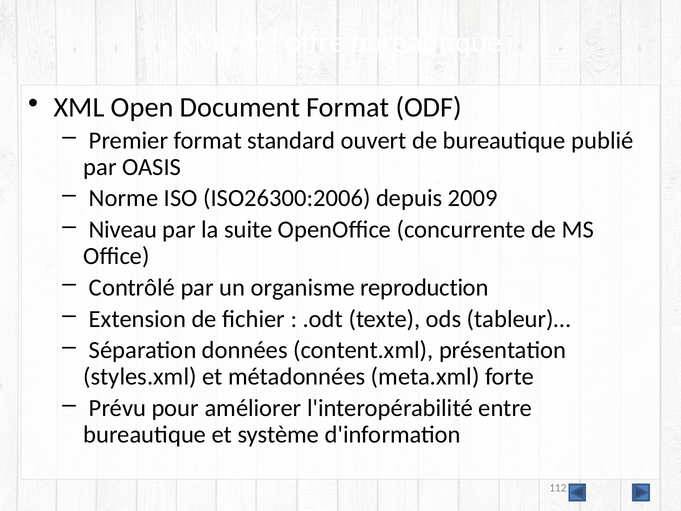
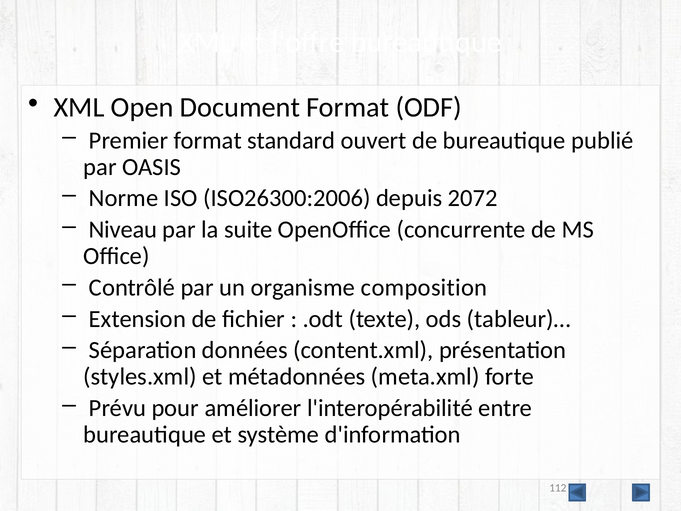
2009: 2009 -> 2072 (473, 198)
reproduction: reproduction -> composition (424, 287)
